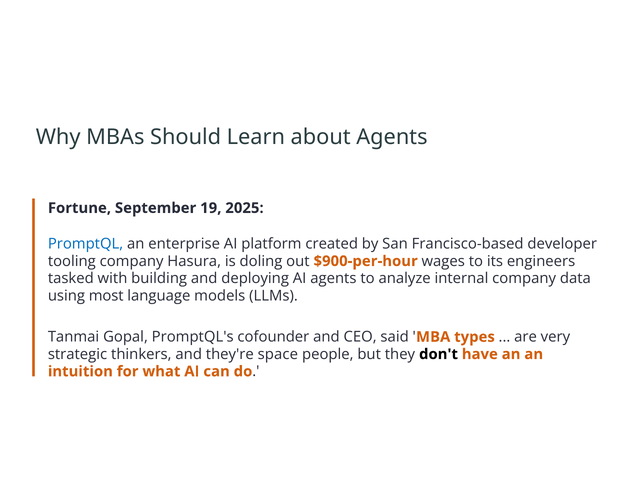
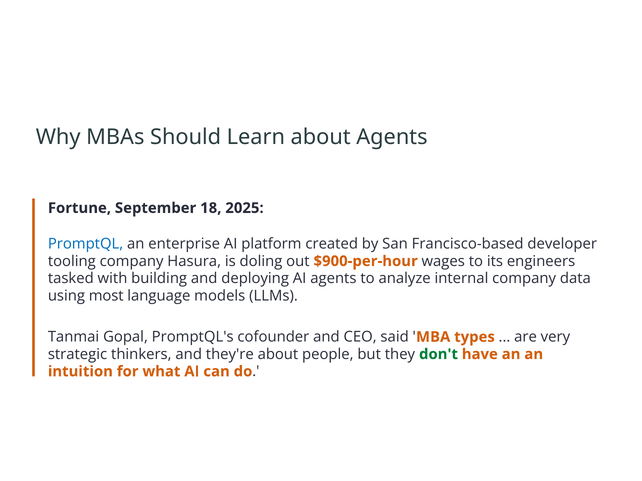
19: 19 -> 18 (211, 208)
they're space: space -> about (278, 355)
don't colour: black -> green (438, 355)
